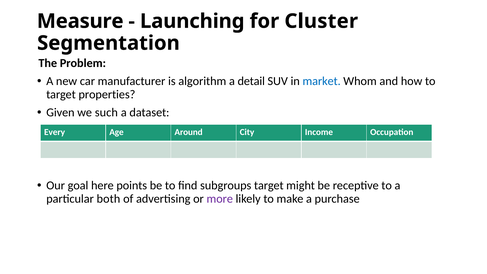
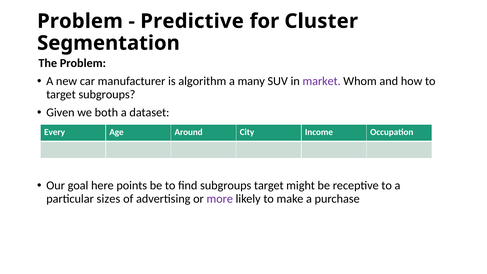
Measure: Measure -> Problem (80, 21)
Launching: Launching -> Predictive (192, 21)
detail: detail -> many (251, 81)
market colour: blue -> purple (322, 81)
target properties: properties -> subgroups (107, 94)
such: such -> both (106, 113)
both: both -> sizes (108, 199)
